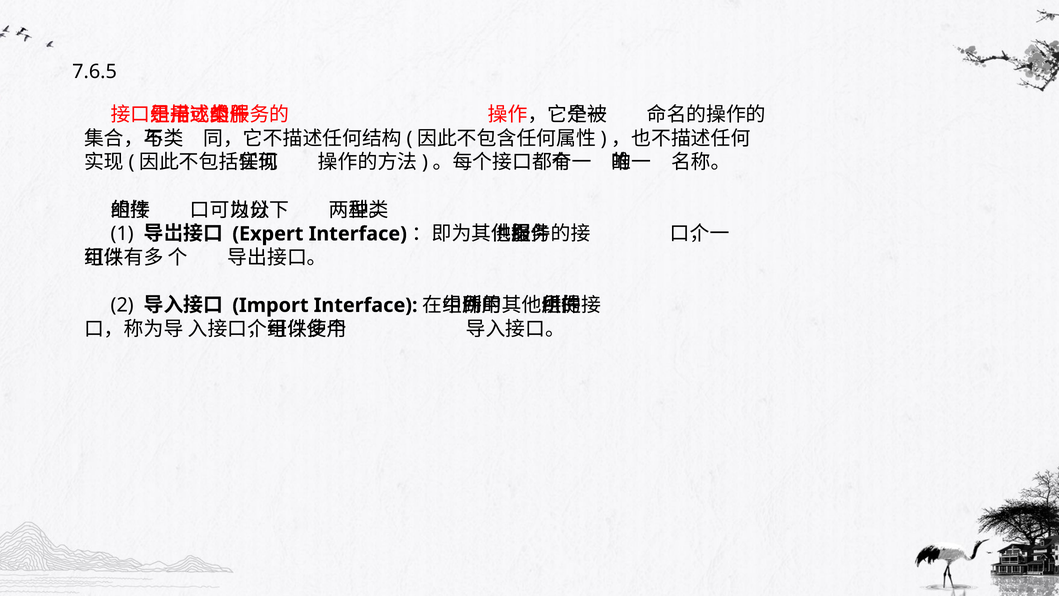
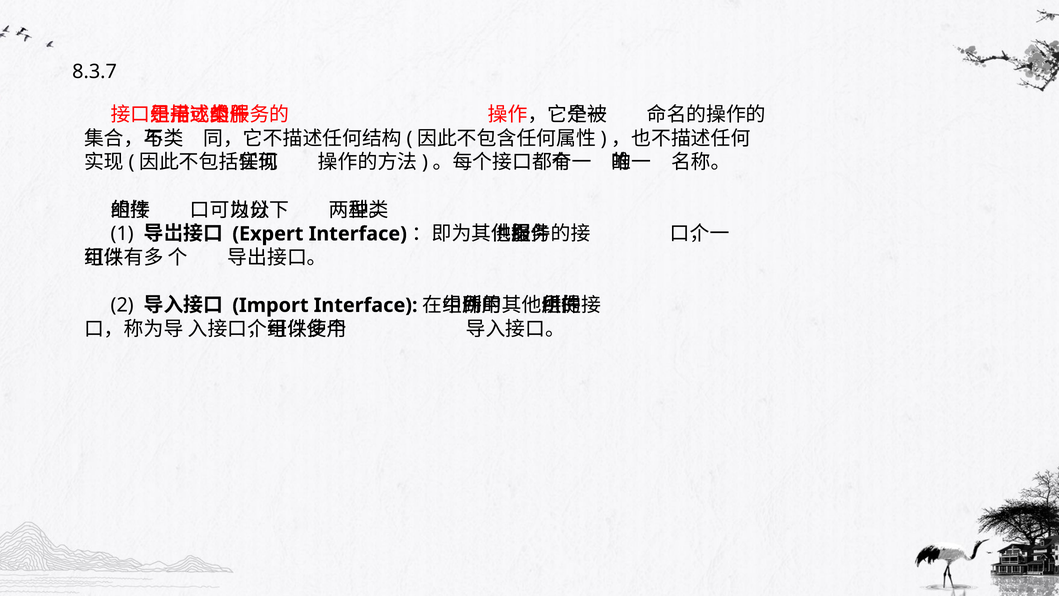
7.6.5: 7.6.5 -> 8.3.7 (95, 71)
